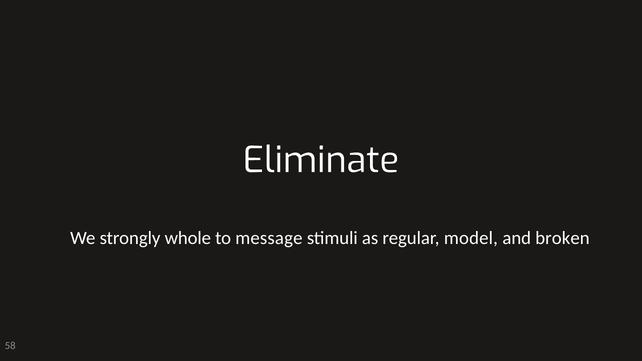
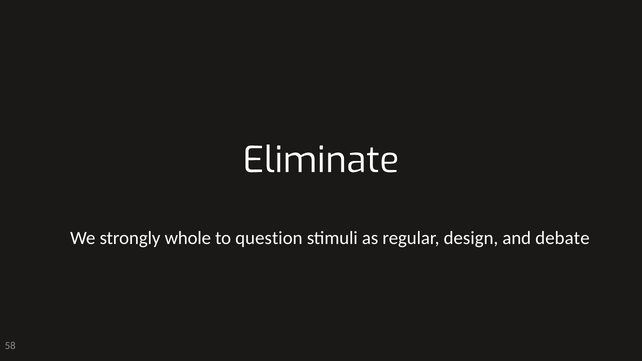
message: message -> question (269, 238)
model: model -> design (471, 238)
broken: broken -> debate (562, 238)
